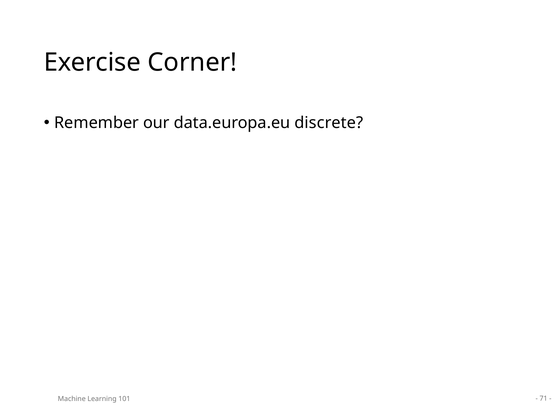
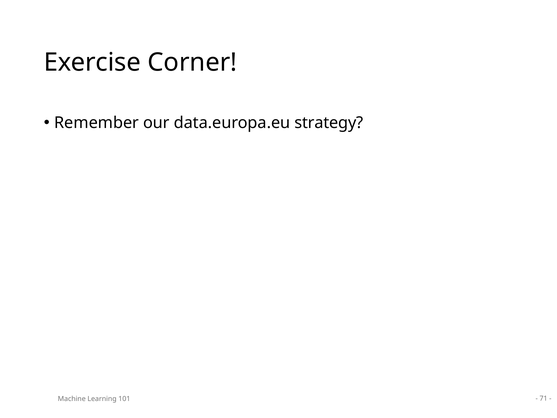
discrete: discrete -> strategy (329, 123)
